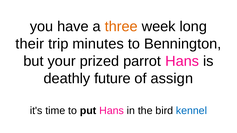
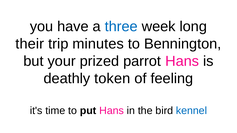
three colour: orange -> blue (121, 27)
future: future -> token (112, 79)
assign: assign -> feeling (172, 79)
